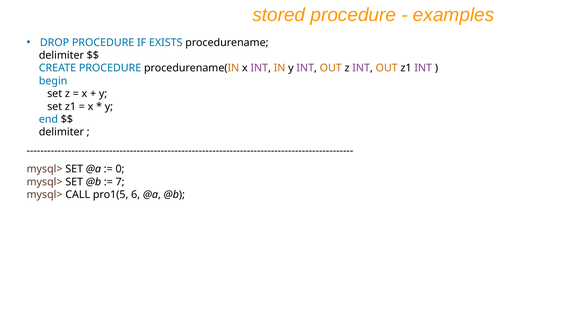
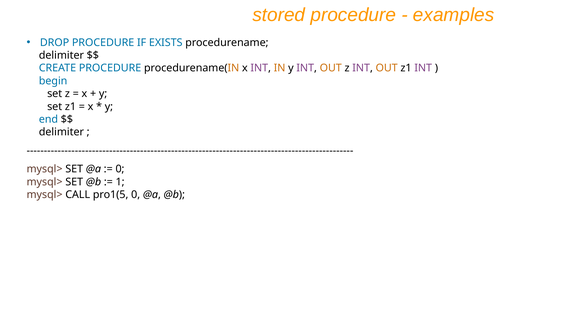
7: 7 -> 1 (120, 182)
pro1(5 6: 6 -> 0 (136, 195)
